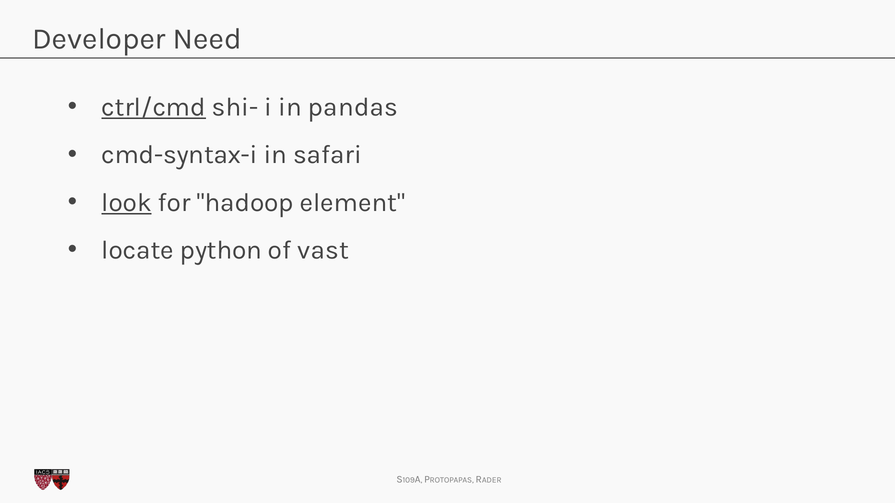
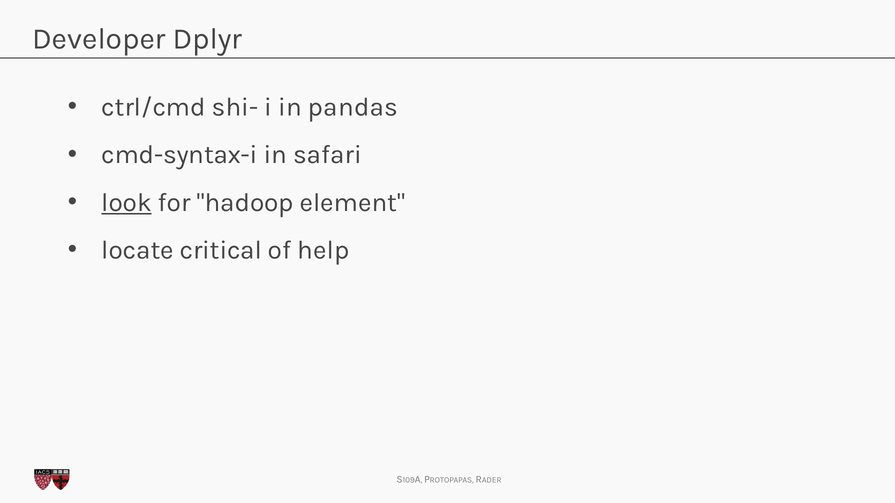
Need: Need -> Dplyr (207, 39)
ctrl/cmd underline: present -> none (154, 107)
python: python -> critical (221, 251)
vast: vast -> help (323, 251)
